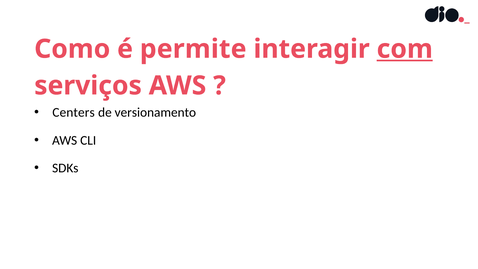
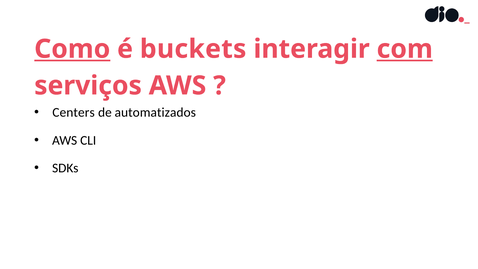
Como underline: none -> present (72, 49)
permite: permite -> buckets (193, 49)
versionamento: versionamento -> automatizados (155, 112)
